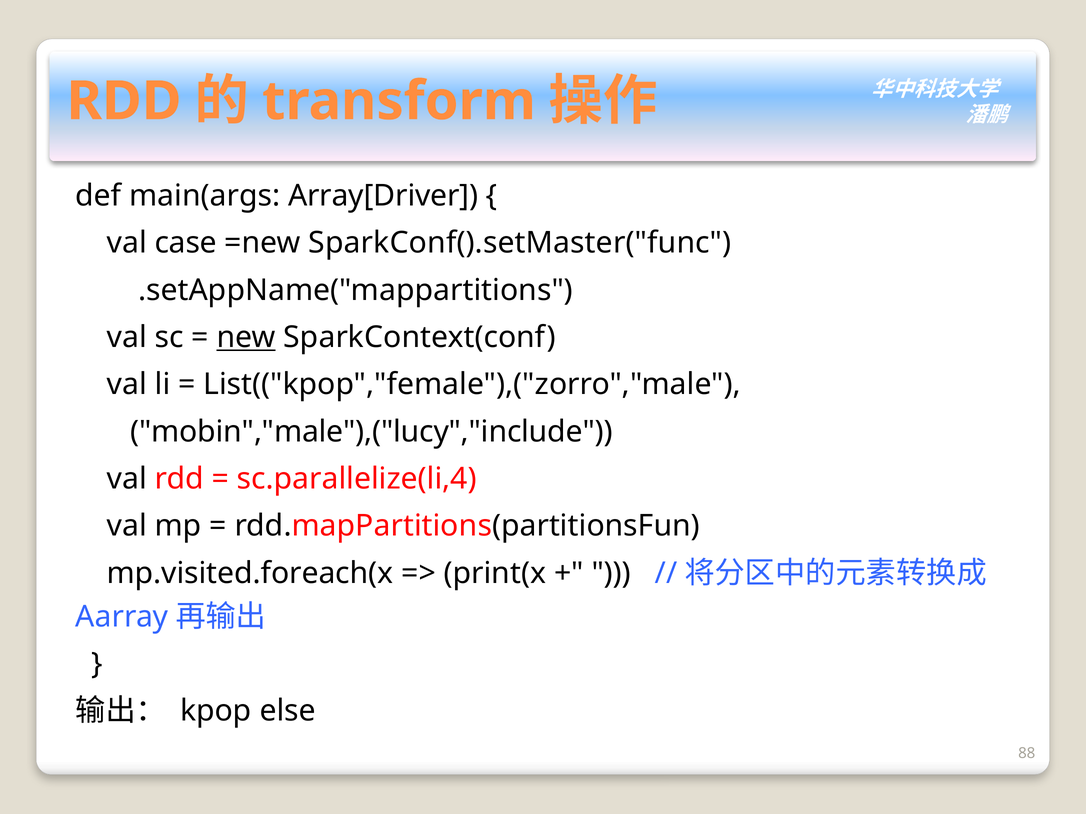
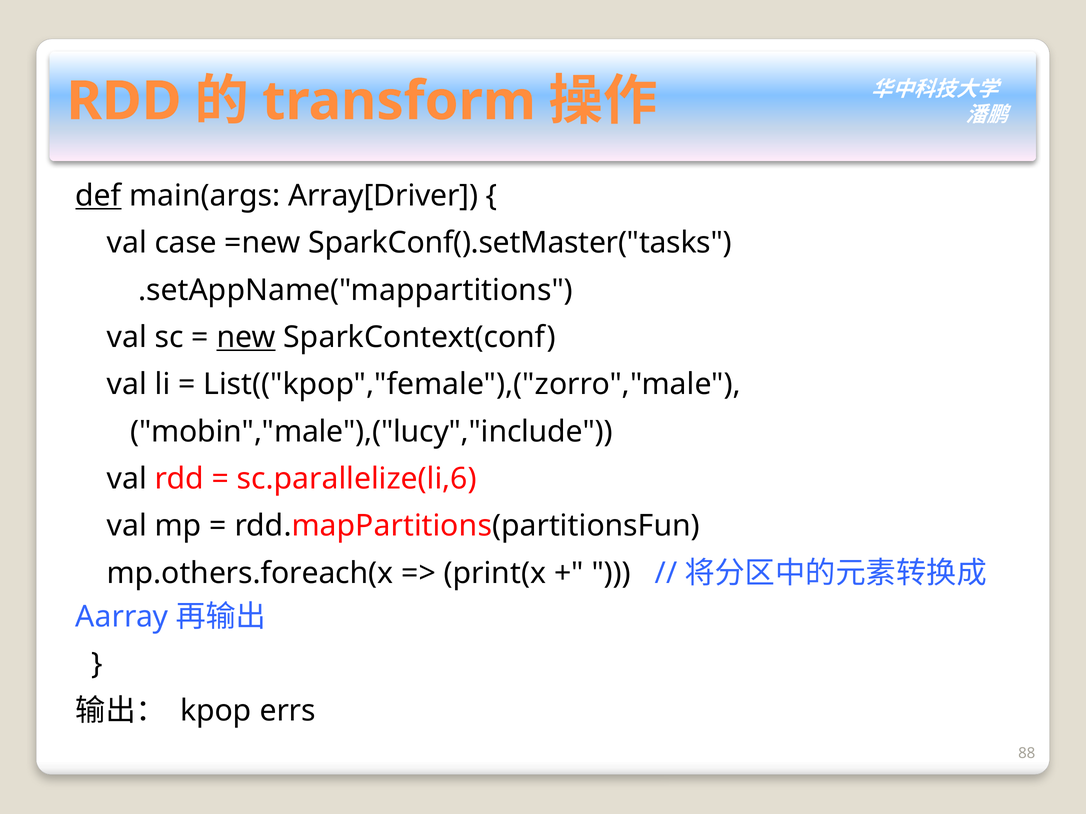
def underline: none -> present (98, 196)
SparkConf().setMaster("func: SparkConf().setMaster("func -> SparkConf().setMaster("tasks (520, 243)
sc.parallelize(li,4: sc.parallelize(li,4 -> sc.parallelize(li,6 (357, 479)
mp.visited.foreach(x: mp.visited.foreach(x -> mp.others.foreach(x (250, 573)
else: else -> errs (288, 711)
